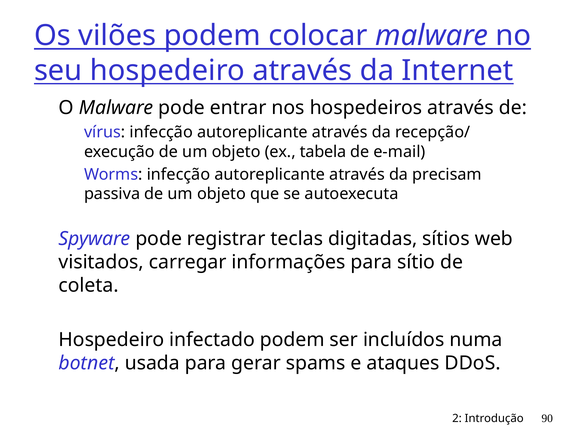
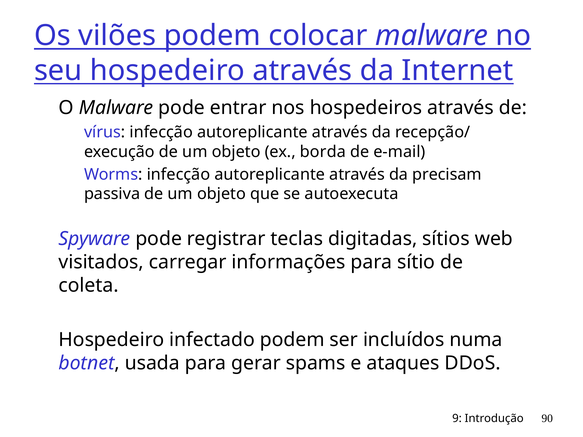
tabela: tabela -> borda (323, 152)
2: 2 -> 9 (457, 419)
